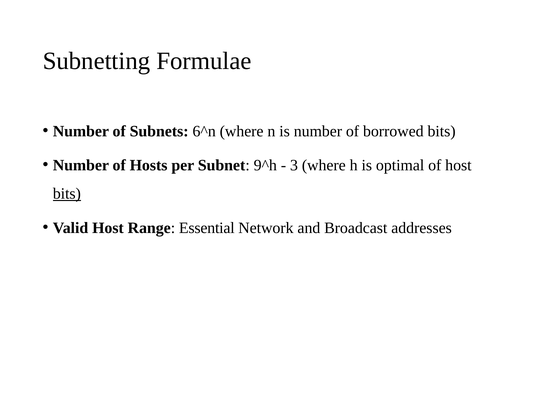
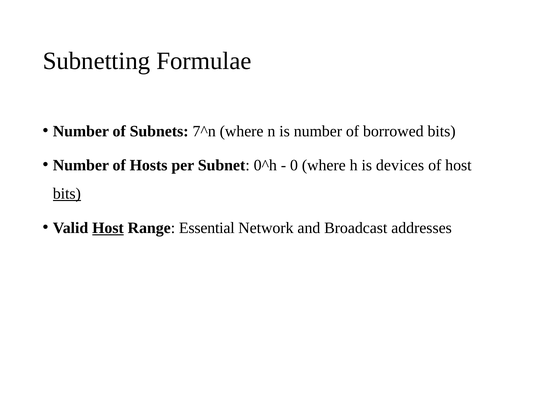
6^n: 6^n -> 7^n (204, 131)
9^h: 9^h -> 0^h (265, 165)
3: 3 -> 0 (294, 165)
optimal: optimal -> devices (400, 165)
Host underline: none -> present (108, 228)
